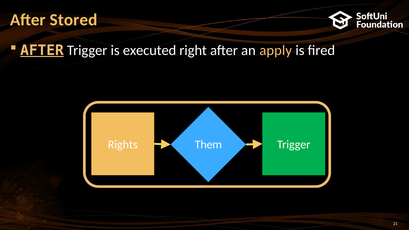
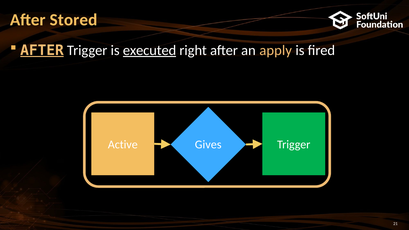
executed underline: none -> present (150, 50)
Them: Them -> Gives (208, 145)
Rights: Rights -> Active (123, 145)
